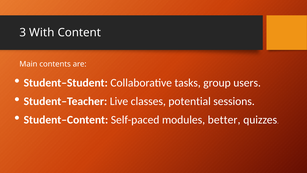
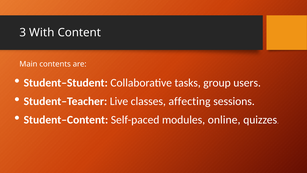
potential: potential -> affecting (190, 101)
better: better -> online (224, 120)
